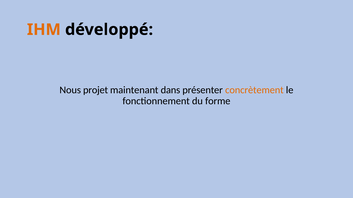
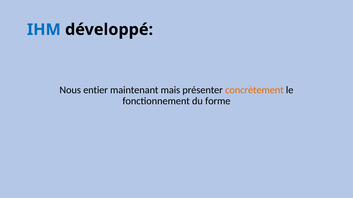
IHM colour: orange -> blue (44, 30)
projet: projet -> entier (96, 90)
dans: dans -> mais (170, 90)
